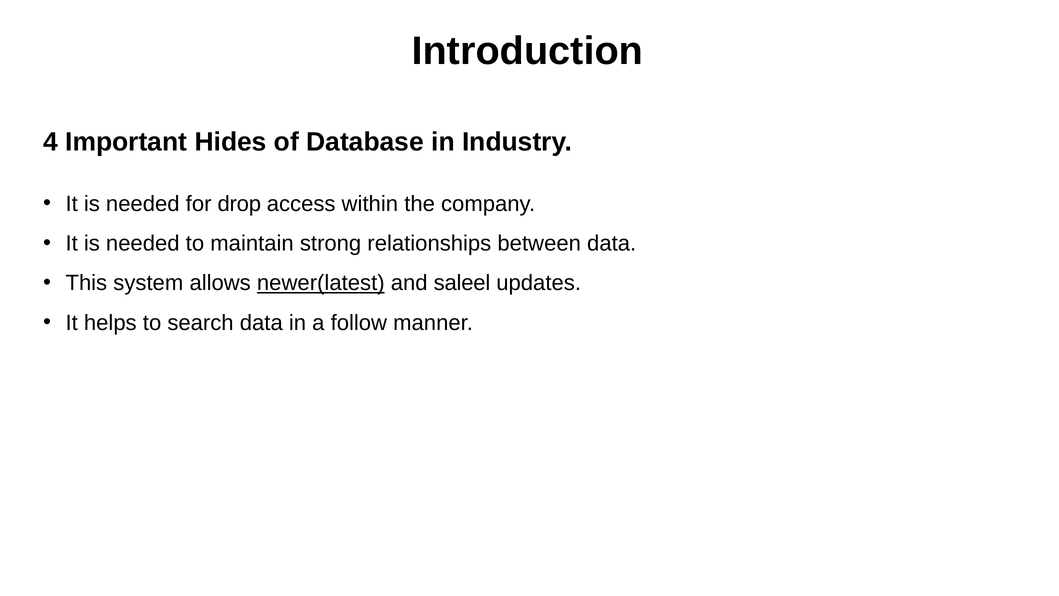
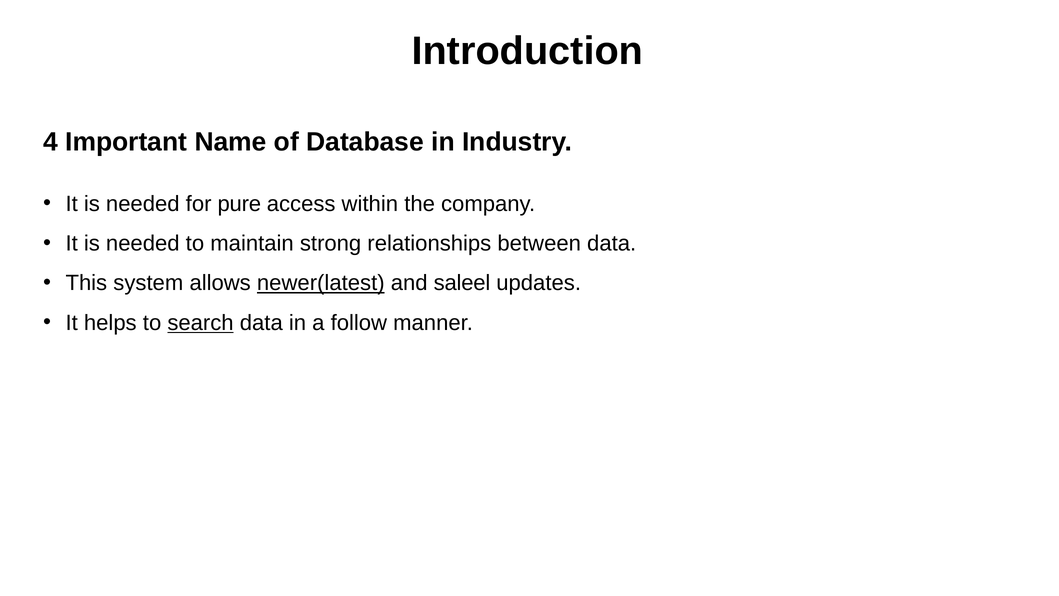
Hides: Hides -> Name (231, 142)
drop: drop -> pure (239, 204)
search underline: none -> present (201, 323)
